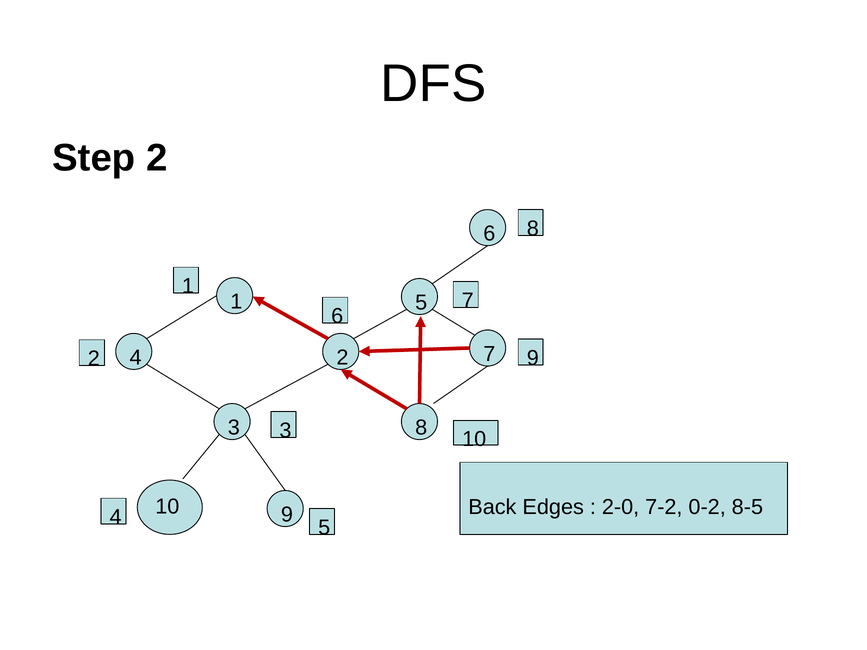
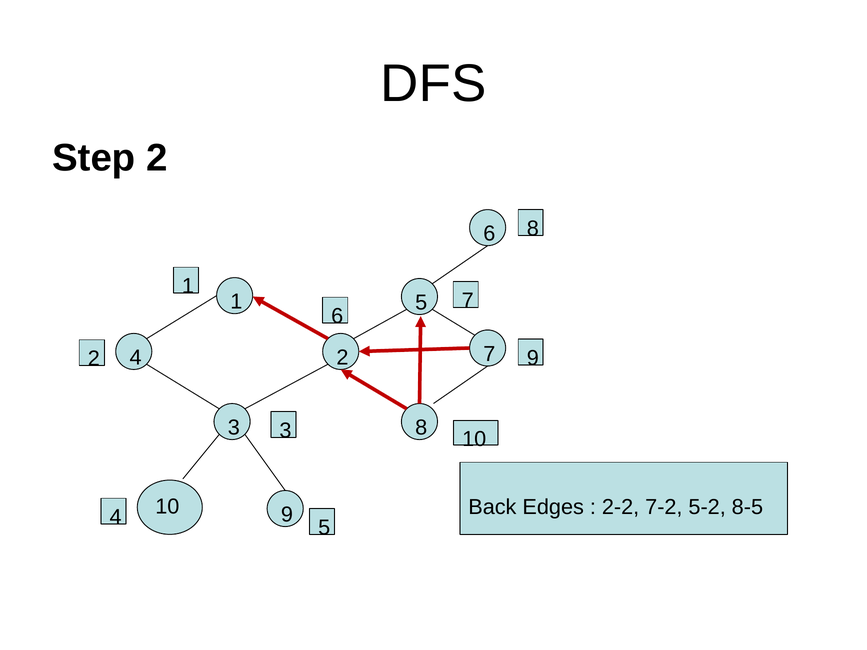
2-0: 2-0 -> 2-2 (621, 507)
0-2: 0-2 -> 5-2 (707, 507)
